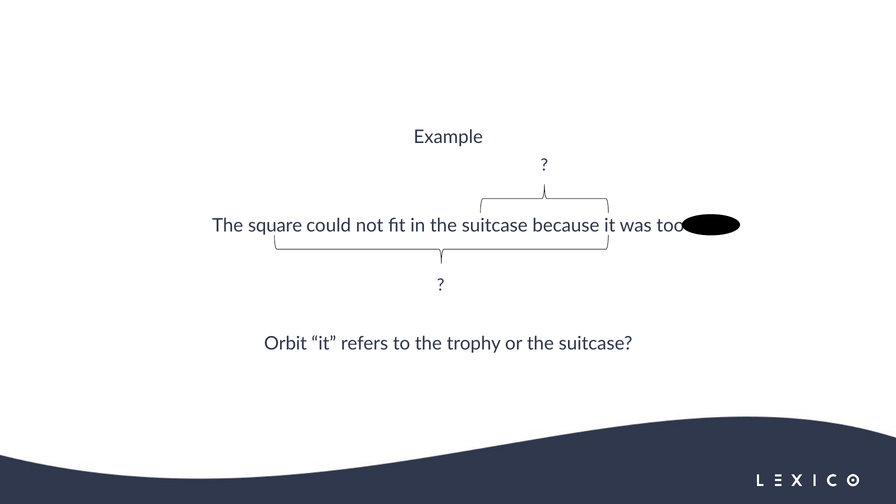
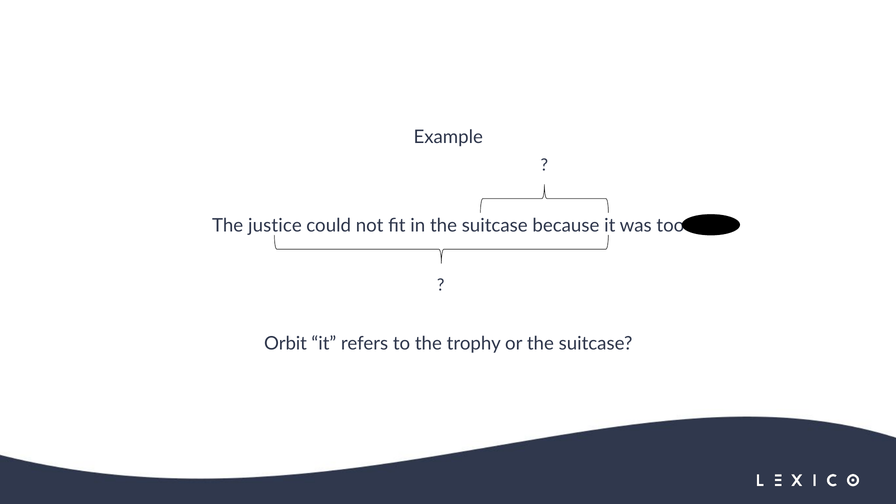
square: square -> justice (275, 226)
